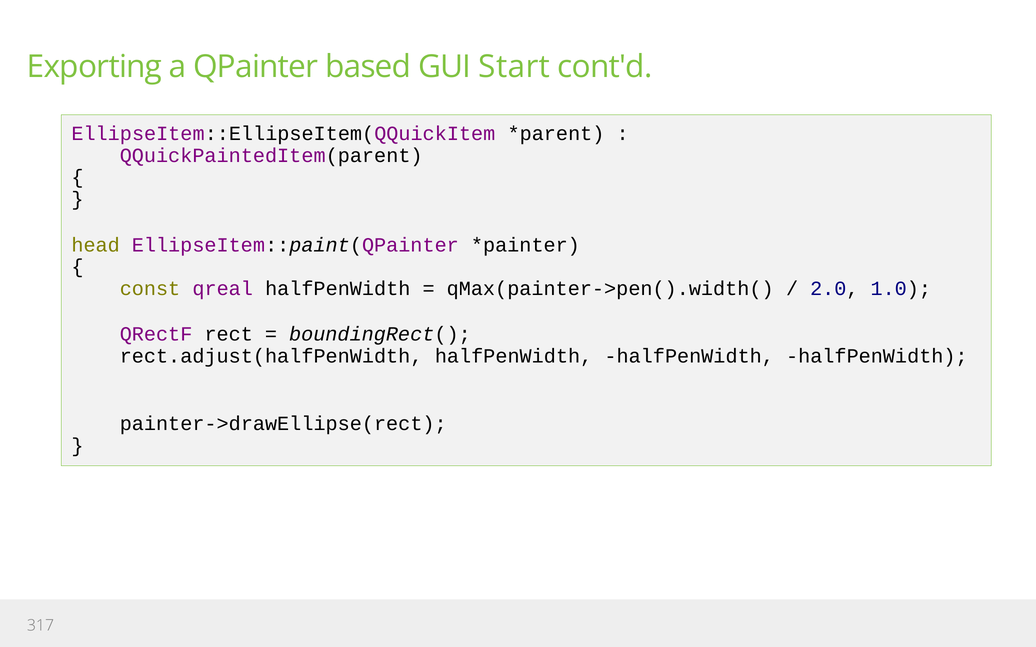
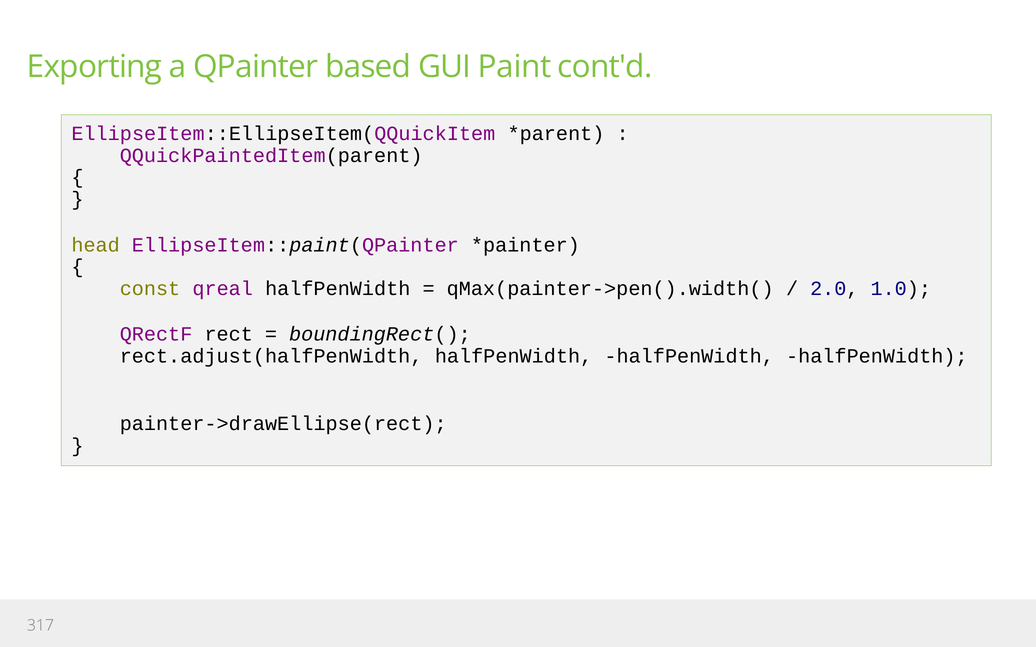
Start: Start -> Paint (515, 67)
